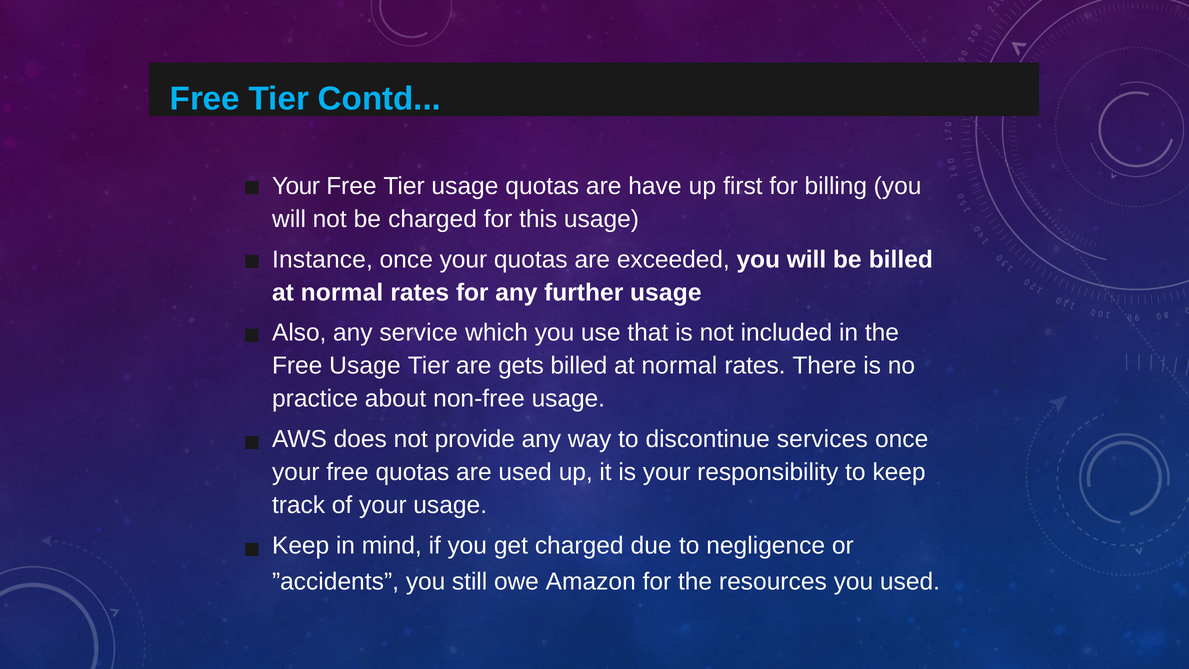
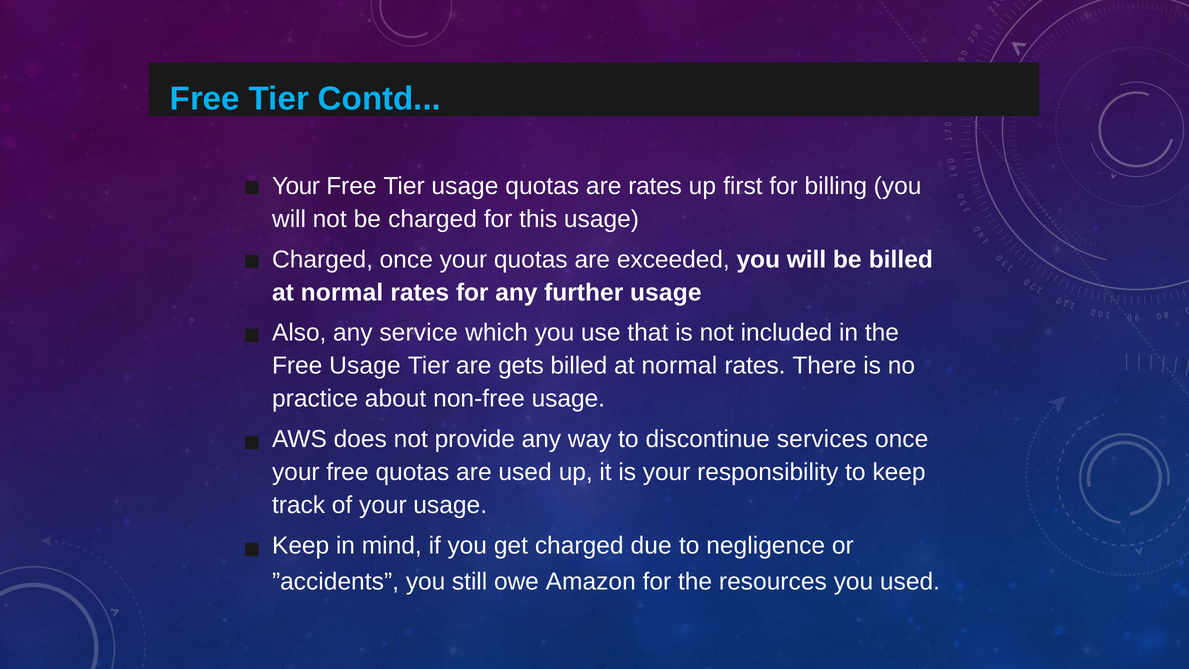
are have: have -> rates (655, 186)
Instance: Instance -> Charged (323, 259)
